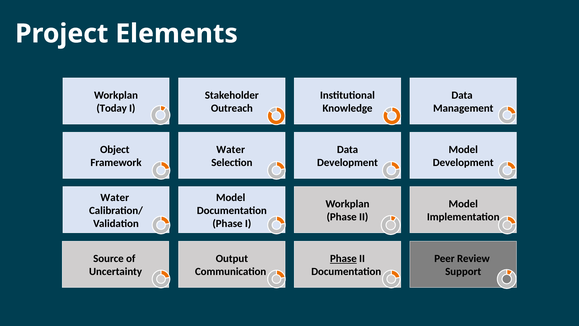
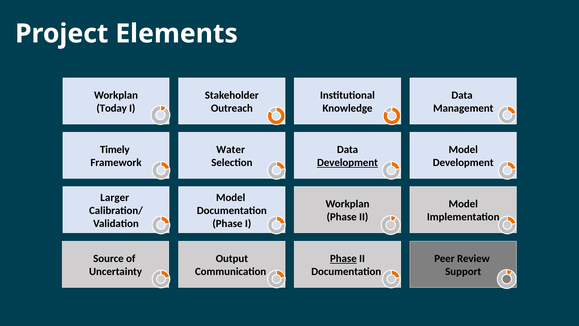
Object: Object -> Timely (115, 149)
Development underline: none -> present (347, 162)
Water: Water -> Larger (115, 197)
